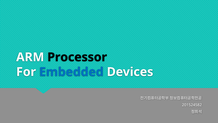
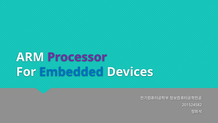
Processor colour: black -> purple (77, 57)
